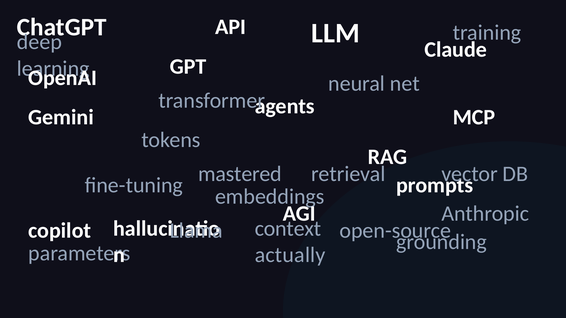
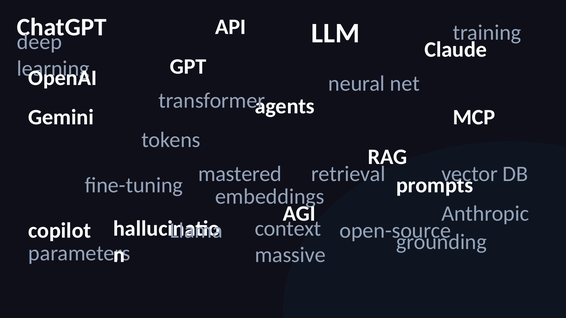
actually: actually -> massive (290, 255)
